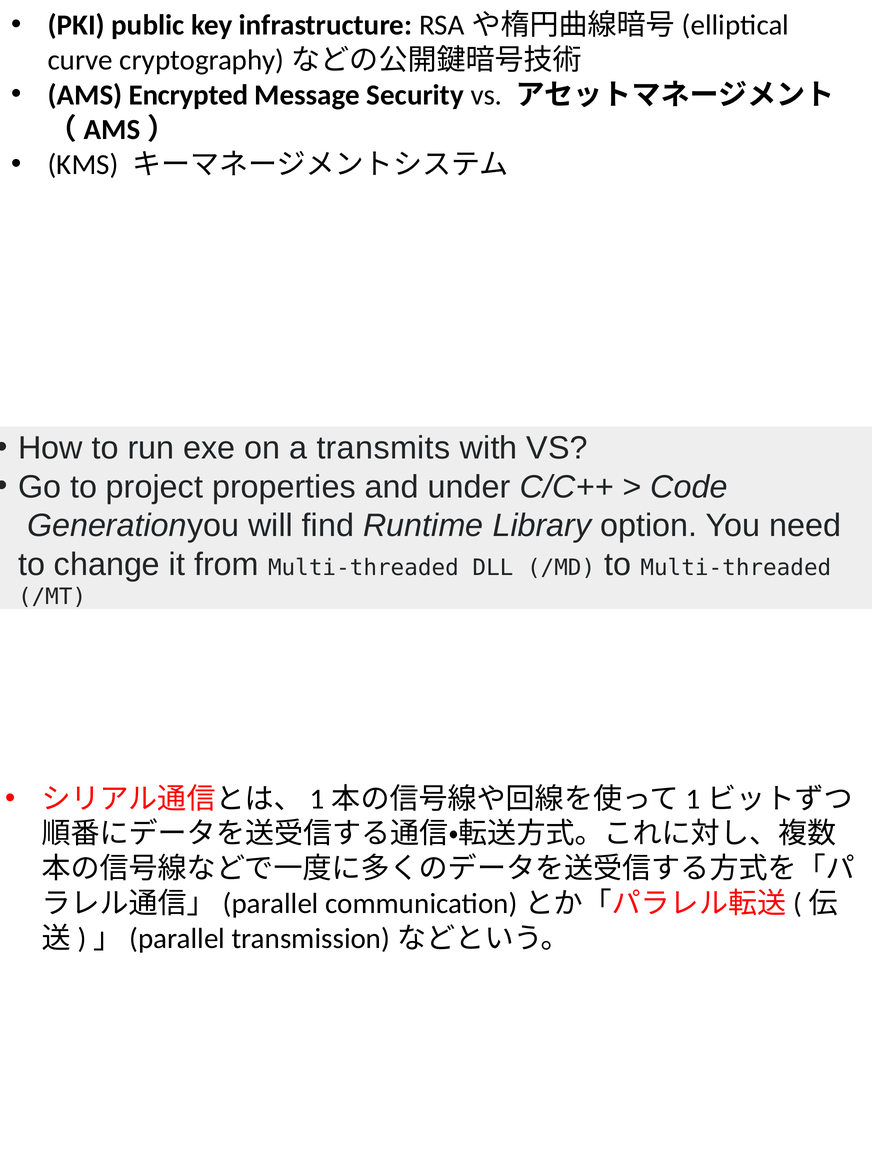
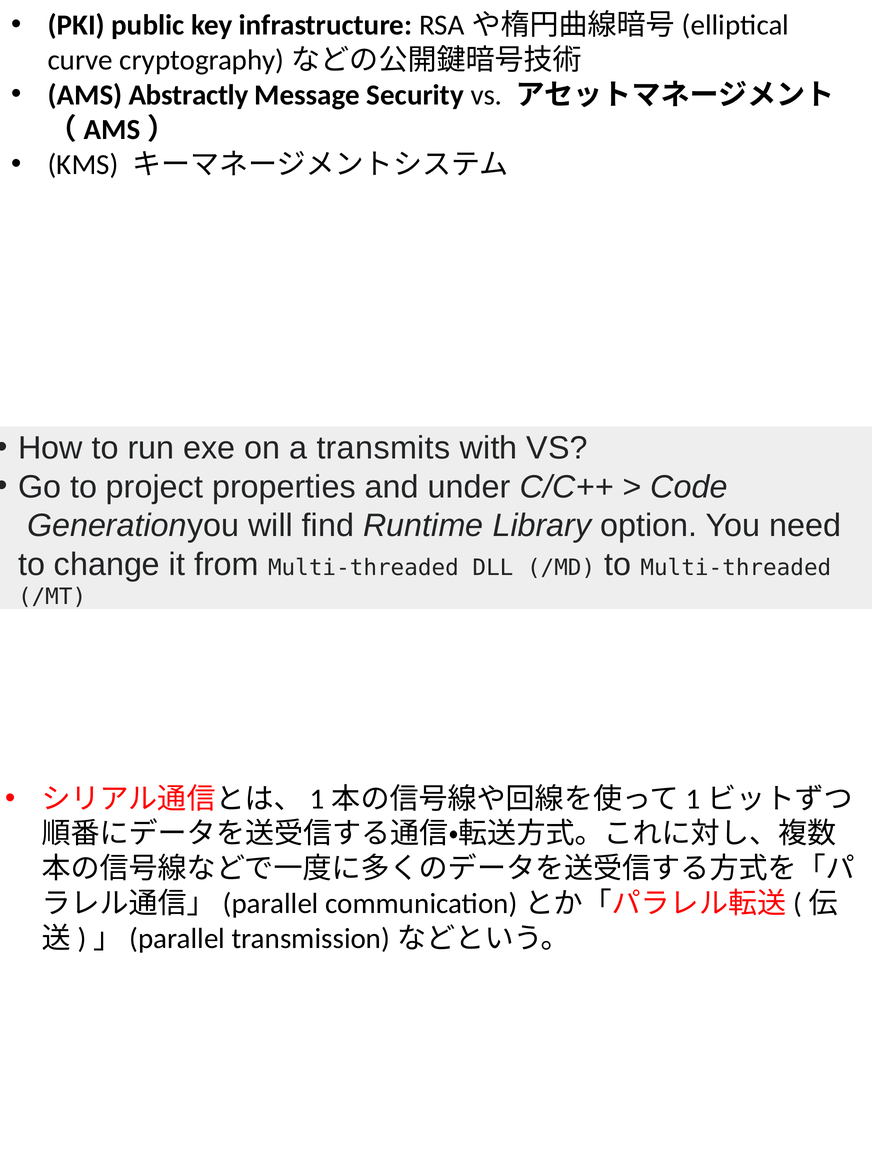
Encrypted: Encrypted -> Abstractly (189, 95)
